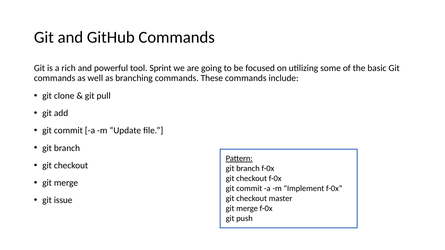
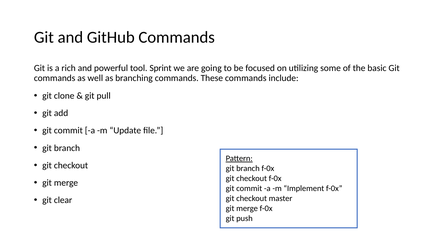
issue: issue -> clear (63, 201)
